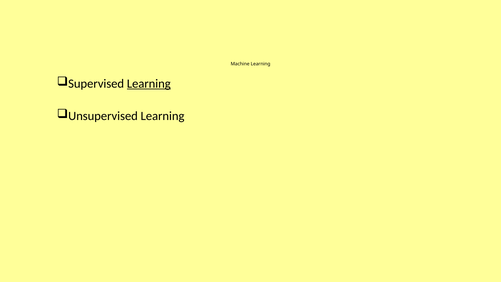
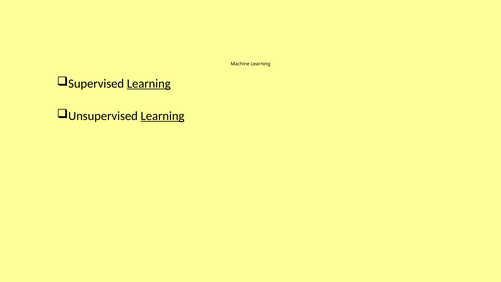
Learning underline: none -> present (163, 116)
